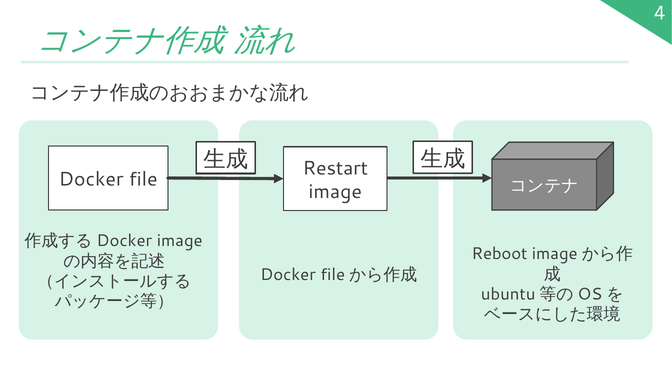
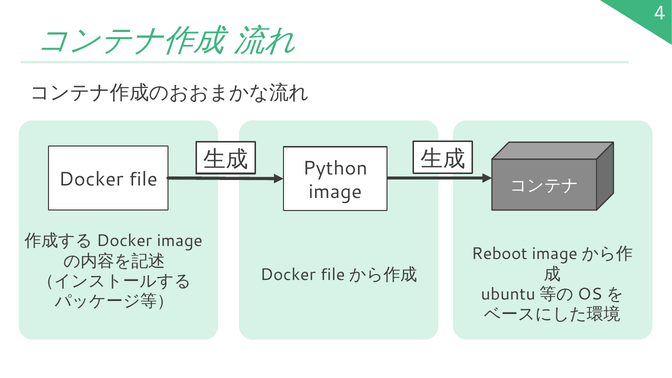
Restart: Restart -> Python (335, 168)
